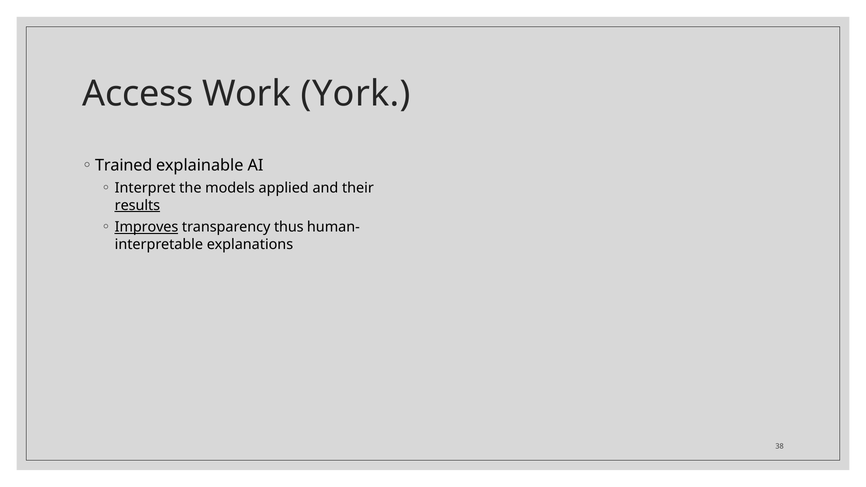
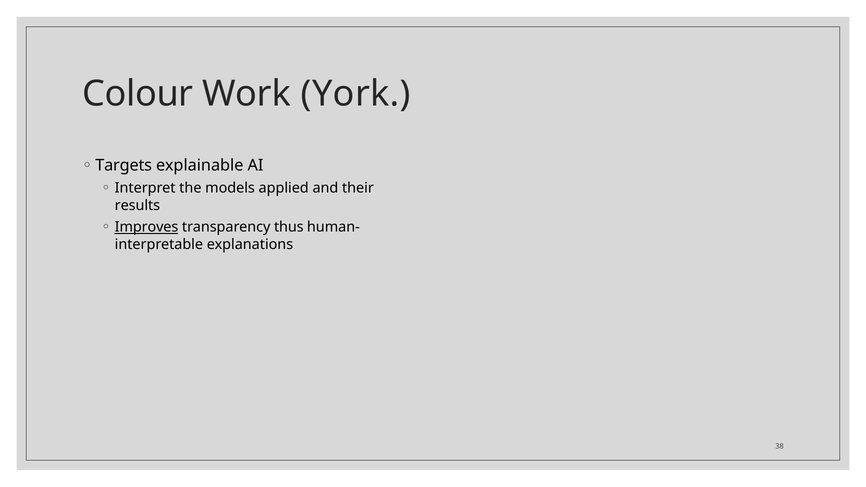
Access: Access -> Colour (138, 94)
Trained: Trained -> Targets (124, 165)
results underline: present -> none (137, 205)
